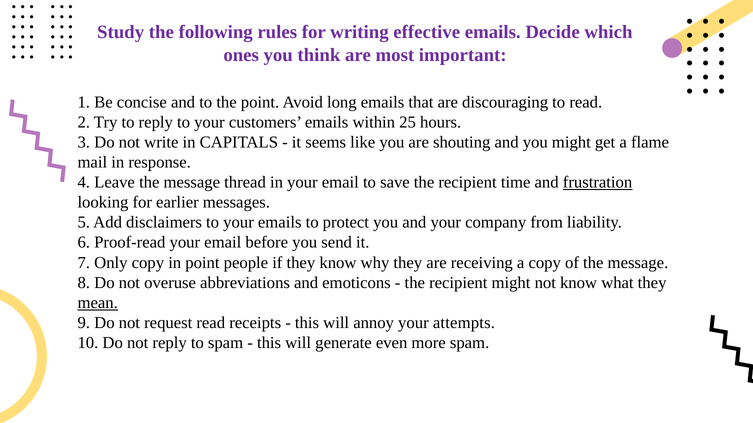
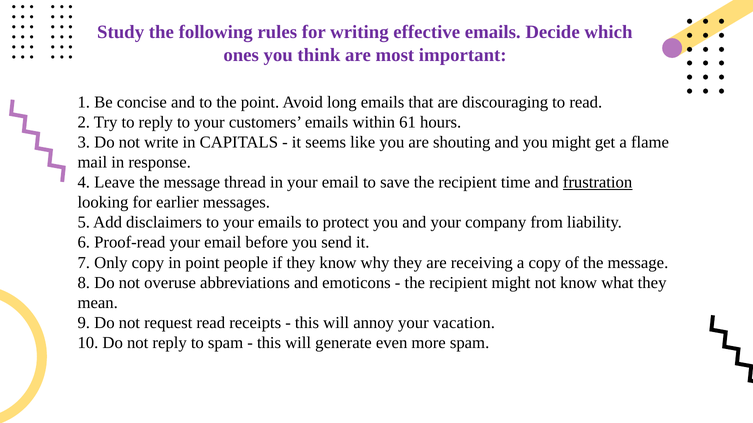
25: 25 -> 61 (408, 122)
mean underline: present -> none (98, 303)
attempts: attempts -> vacation (464, 323)
